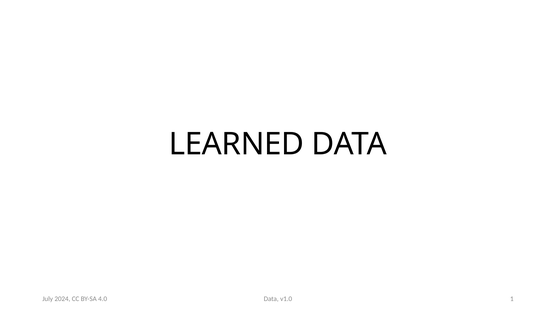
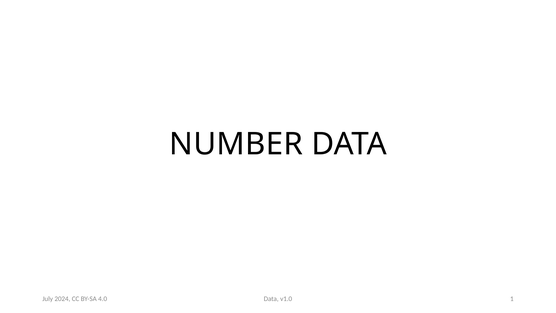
LEARNED: LEARNED -> NUMBER (236, 144)
